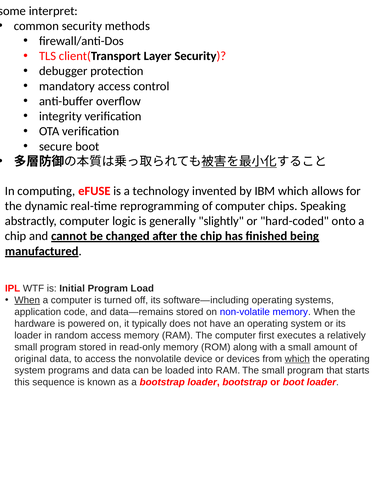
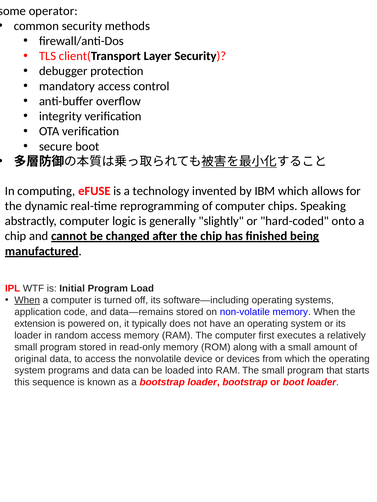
interpret: interpret -> operator (53, 11)
hardware: hardware -> extension (35, 324)
which underline: present -> none (297, 359)
